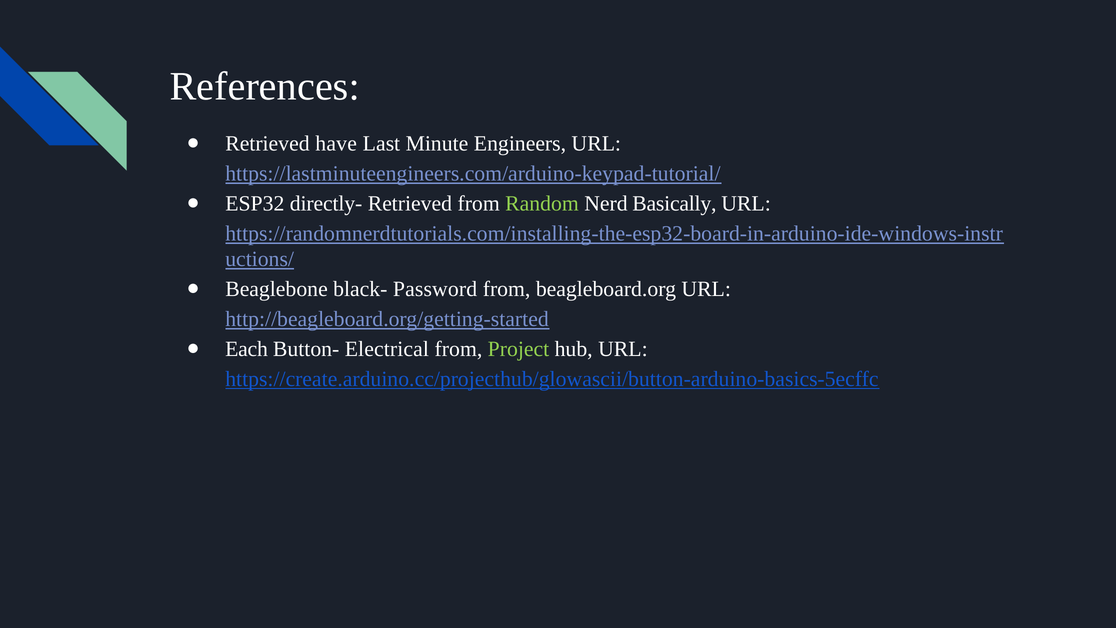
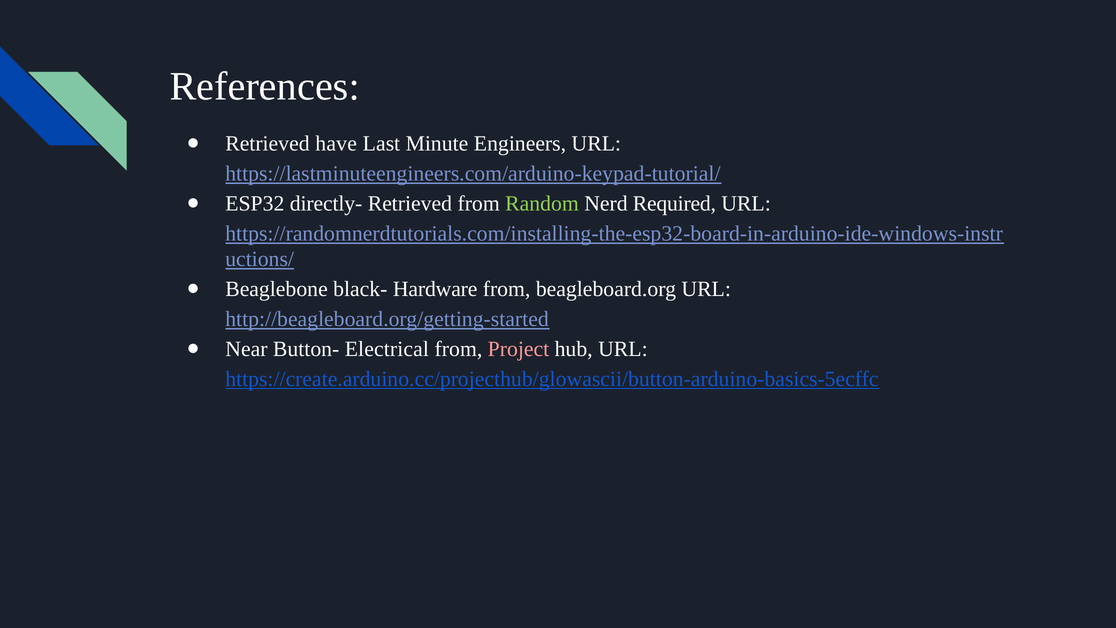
Basically: Basically -> Required (674, 204)
Password: Password -> Hardware (435, 289)
Each: Each -> Near (246, 349)
Project colour: light green -> pink (518, 349)
